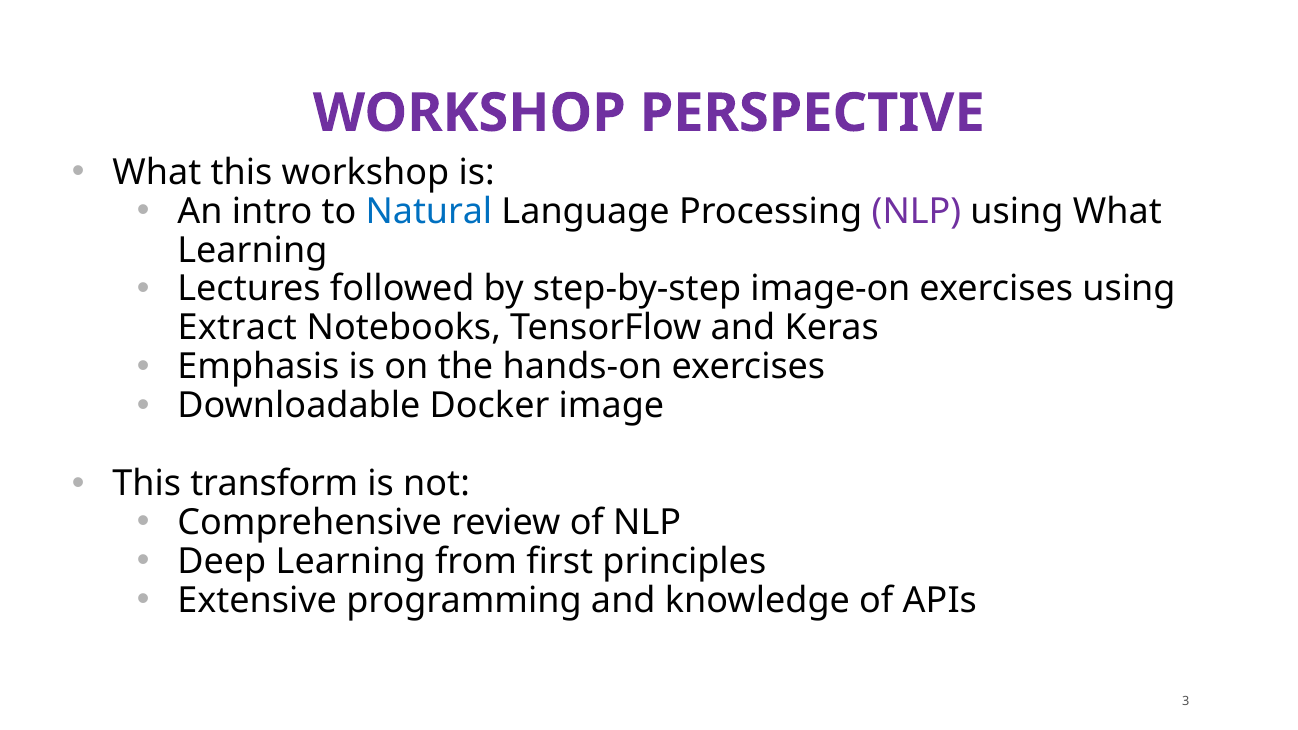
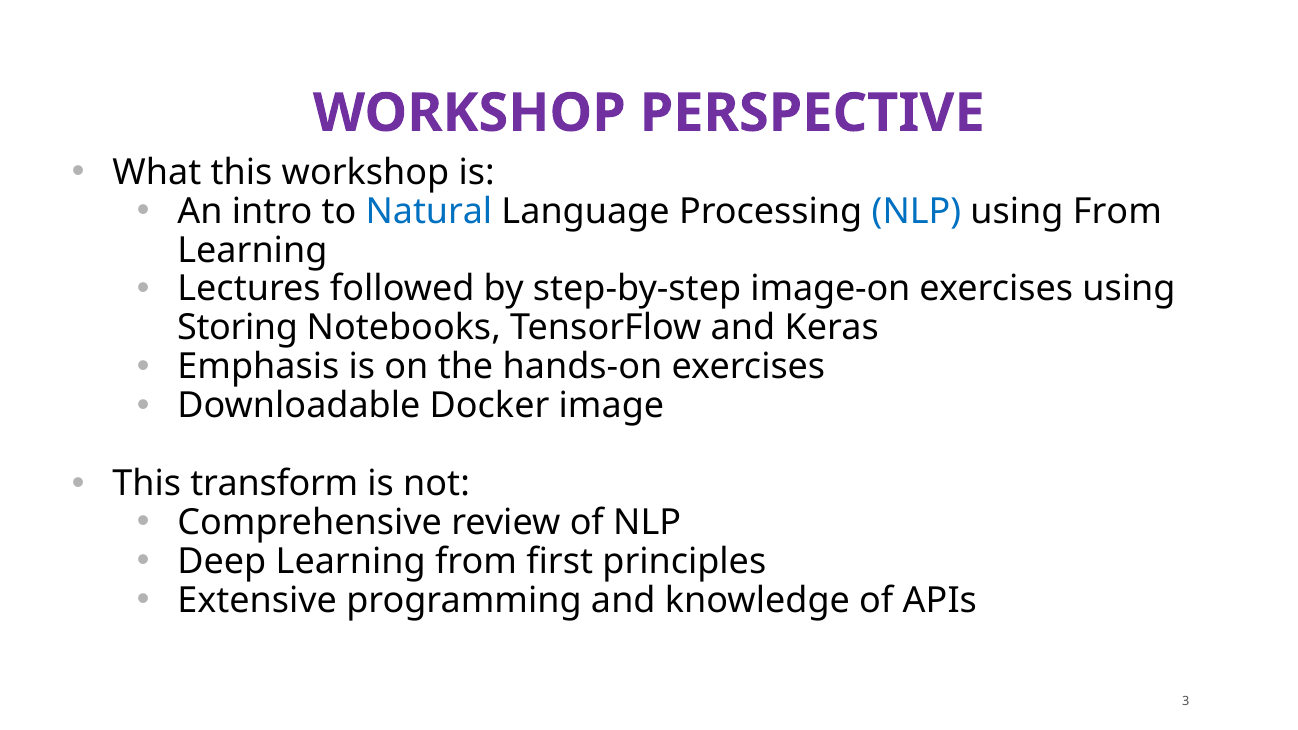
NLP colour: purple -> blue (916, 211)
using What: What -> From (1117, 211)
Extract: Extract -> Storing (238, 328)
